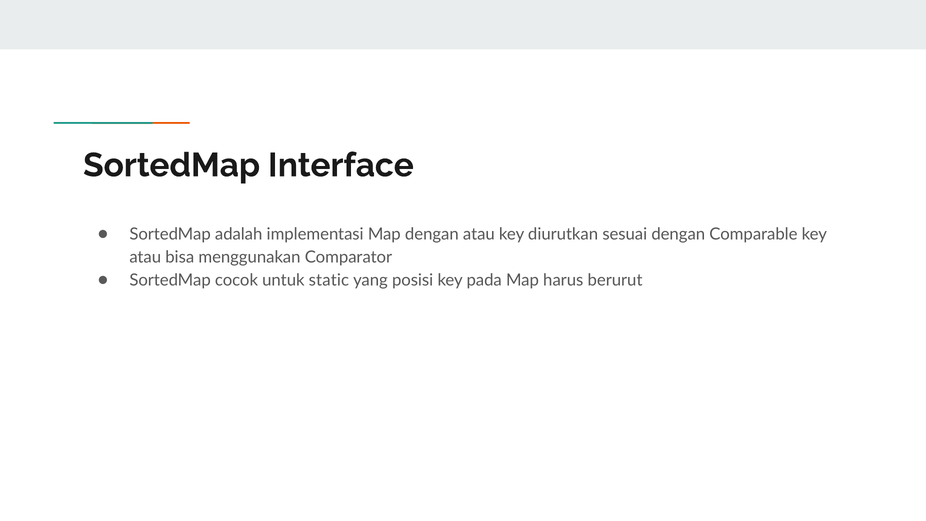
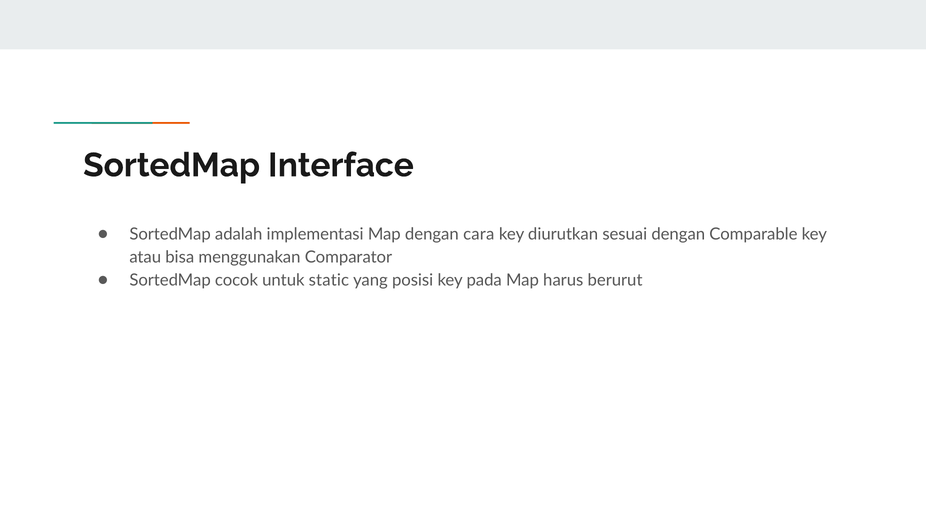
dengan atau: atau -> cara (479, 234)
